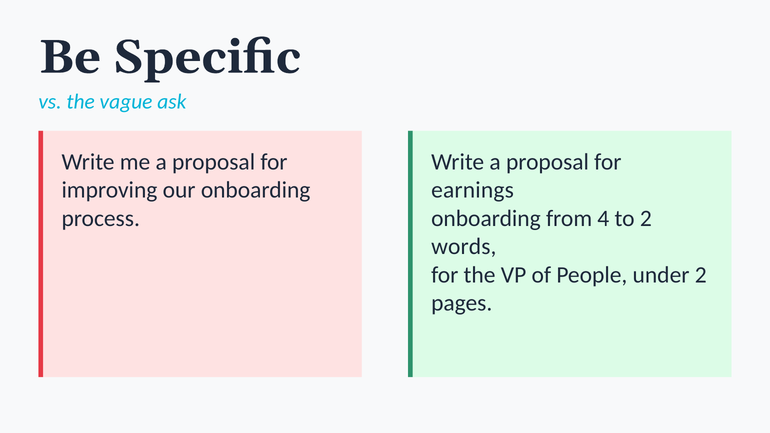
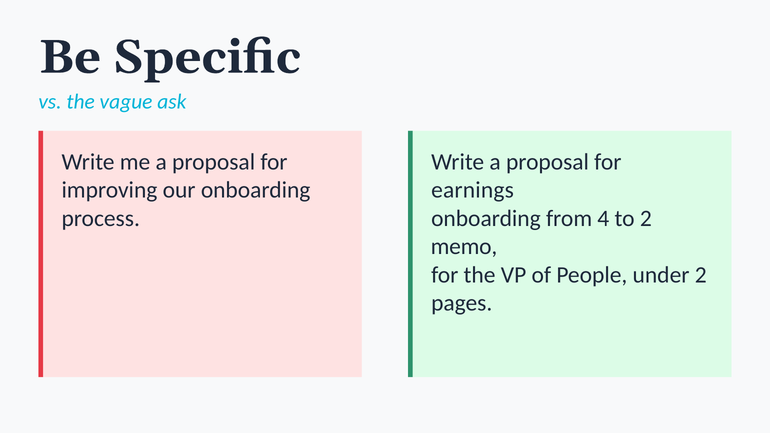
words: words -> memo (464, 247)
